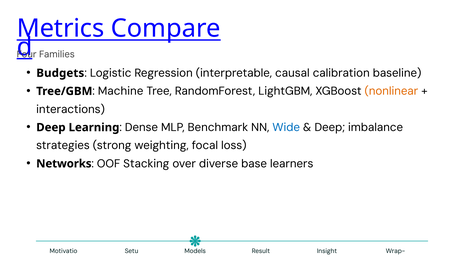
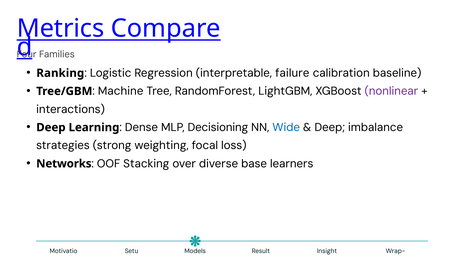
Budgets: Budgets -> Ranking (60, 73)
causal: causal -> failure (292, 73)
nonlinear colour: orange -> purple (391, 91)
Benchmark: Benchmark -> Decisioning (218, 128)
